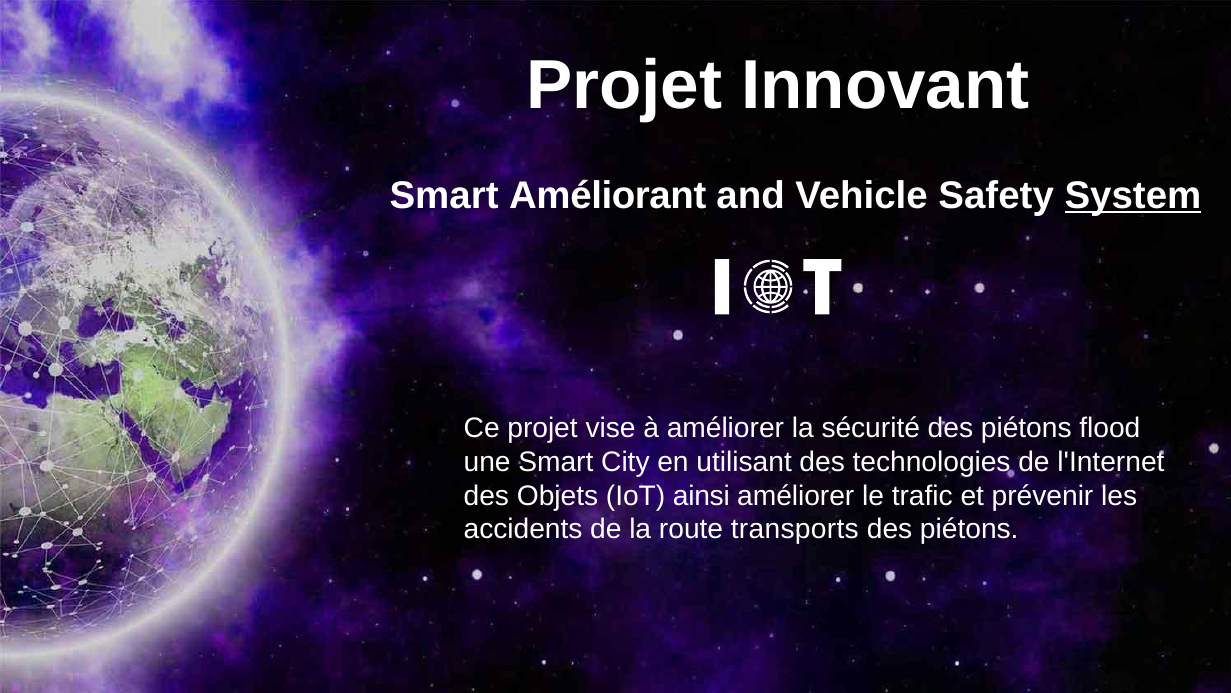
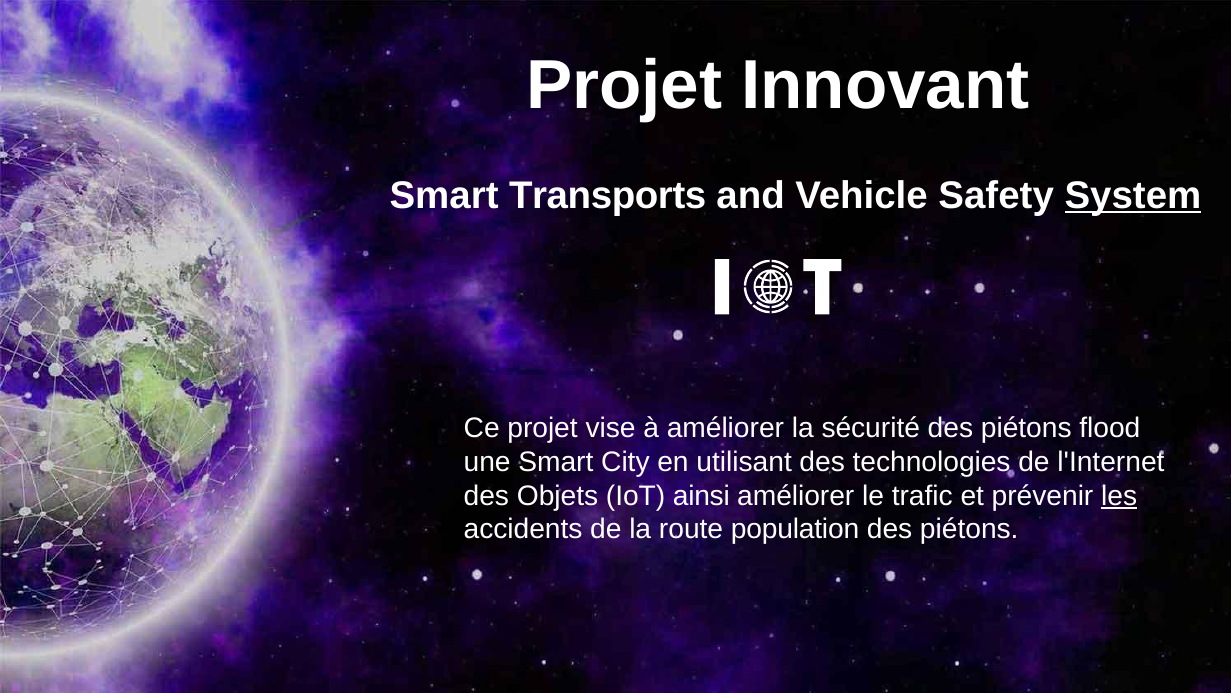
Améliorant: Améliorant -> Transports (608, 196)
les underline: none -> present (1119, 495)
transports: transports -> population (795, 529)
